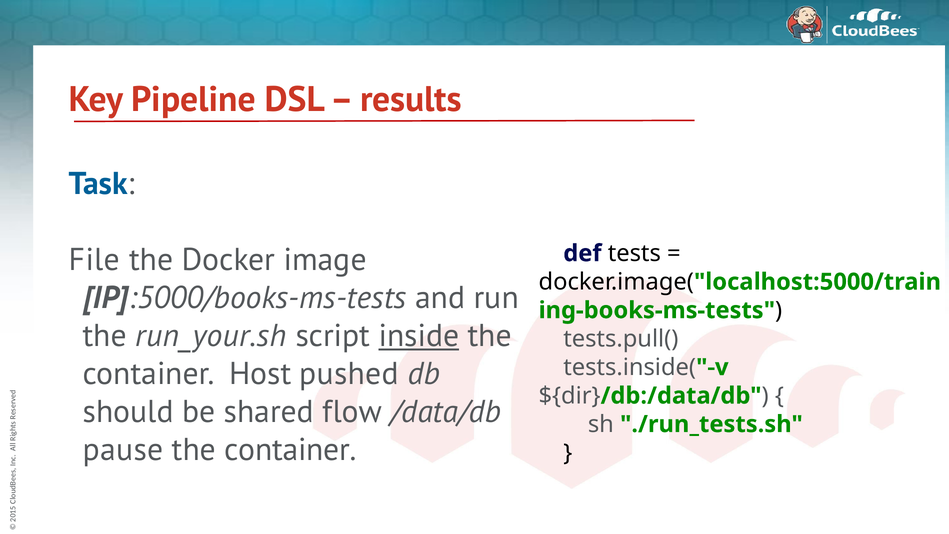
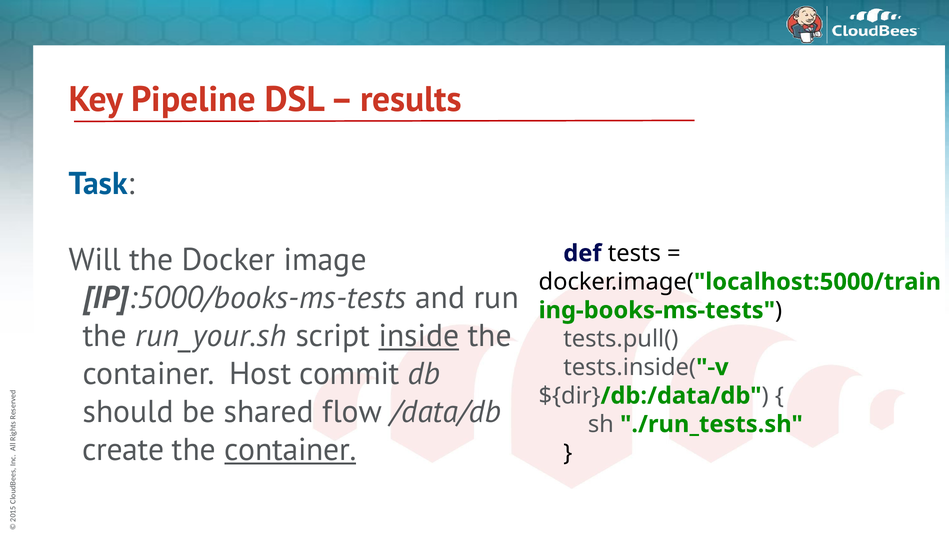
File: File -> Will (95, 260)
pushed: pushed -> commit (349, 374)
pause: pause -> create (123, 450)
container underline: none -> present (290, 450)
